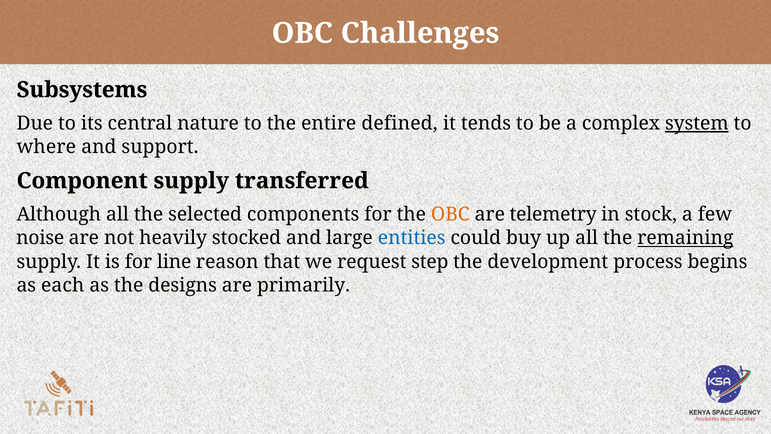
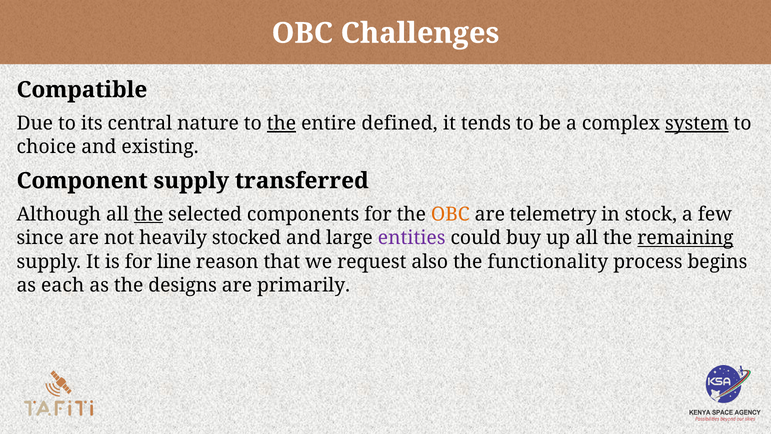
Subsystems: Subsystems -> Compatible (82, 90)
the underline: none -> present (281, 123)
where: where -> choice (46, 147)
support: support -> existing (160, 147)
the underline: none -> present (149, 214)
noise: noise -> since (40, 238)
entities colour: blue -> purple (412, 238)
step: step -> also (430, 262)
development: development -> functionality (548, 262)
